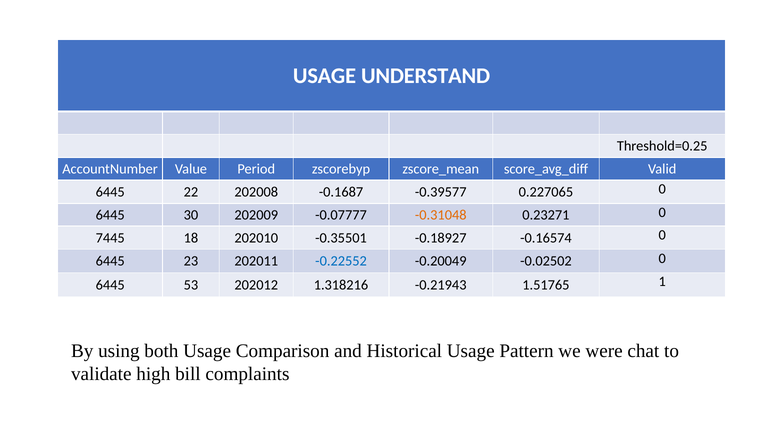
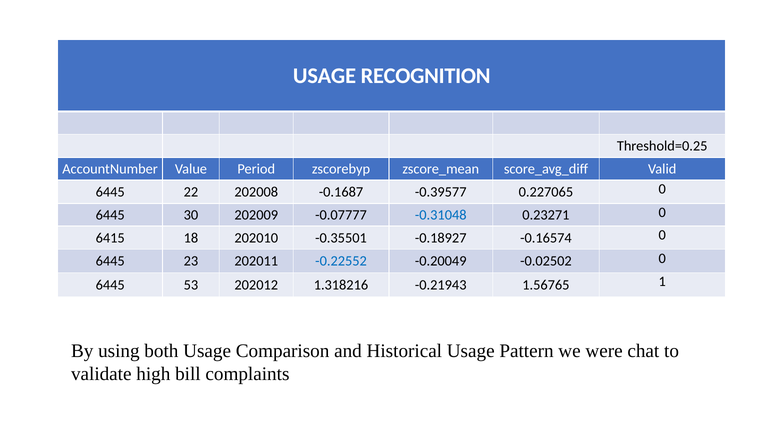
UNDERSTAND: UNDERSTAND -> RECOGNITION (426, 76)
-0.31048 colour: orange -> blue (441, 215)
7445: 7445 -> 6415 (110, 238)
1.51765: 1.51765 -> 1.56765 (546, 285)
